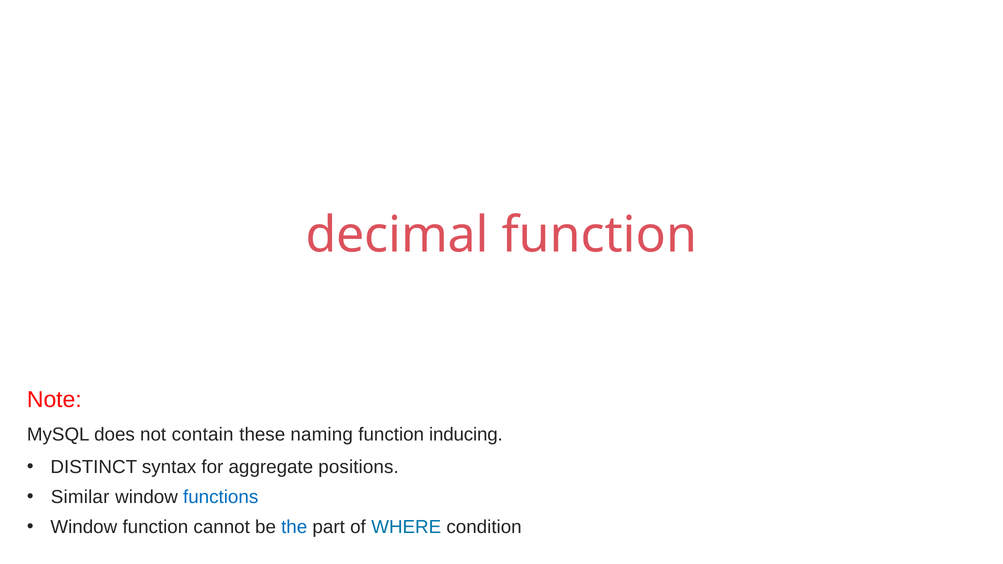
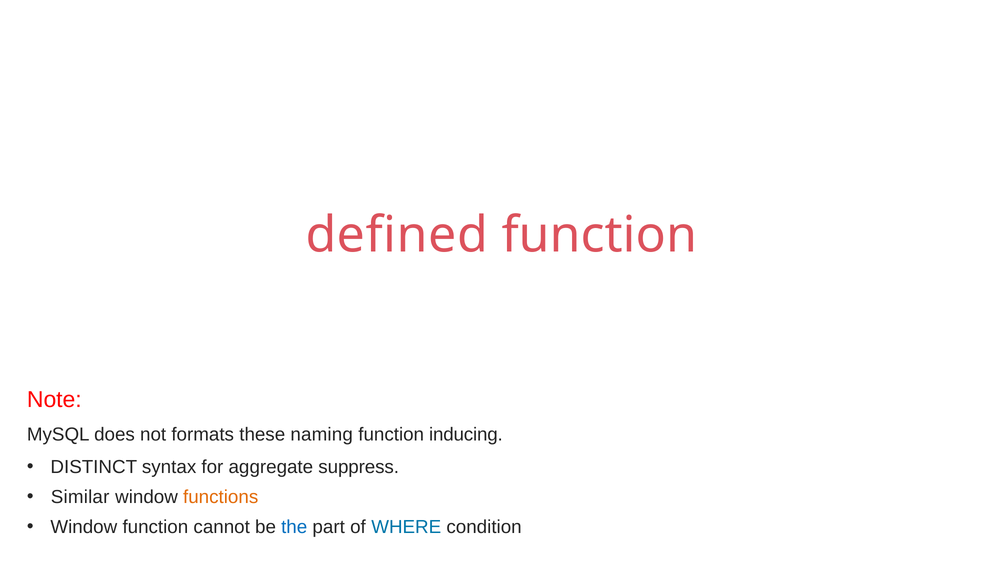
decimal: decimal -> defined (397, 235)
contain: contain -> formats (203, 435)
positions: positions -> suppress (359, 467)
functions colour: blue -> orange (221, 497)
